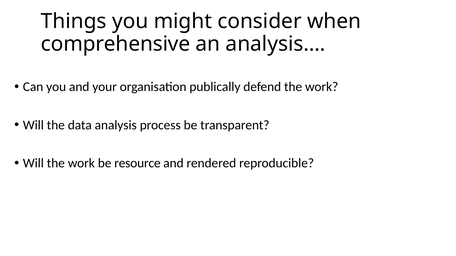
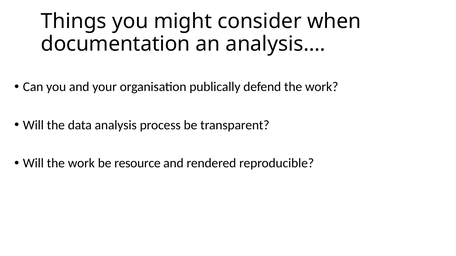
comprehensive: comprehensive -> documentation (116, 44)
